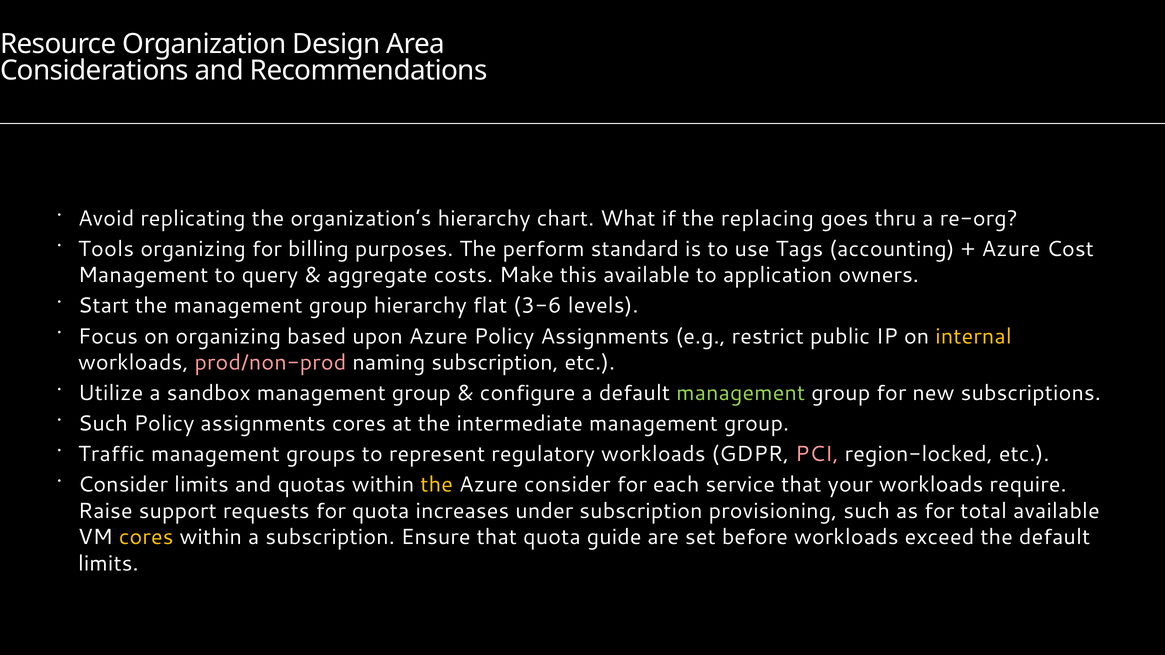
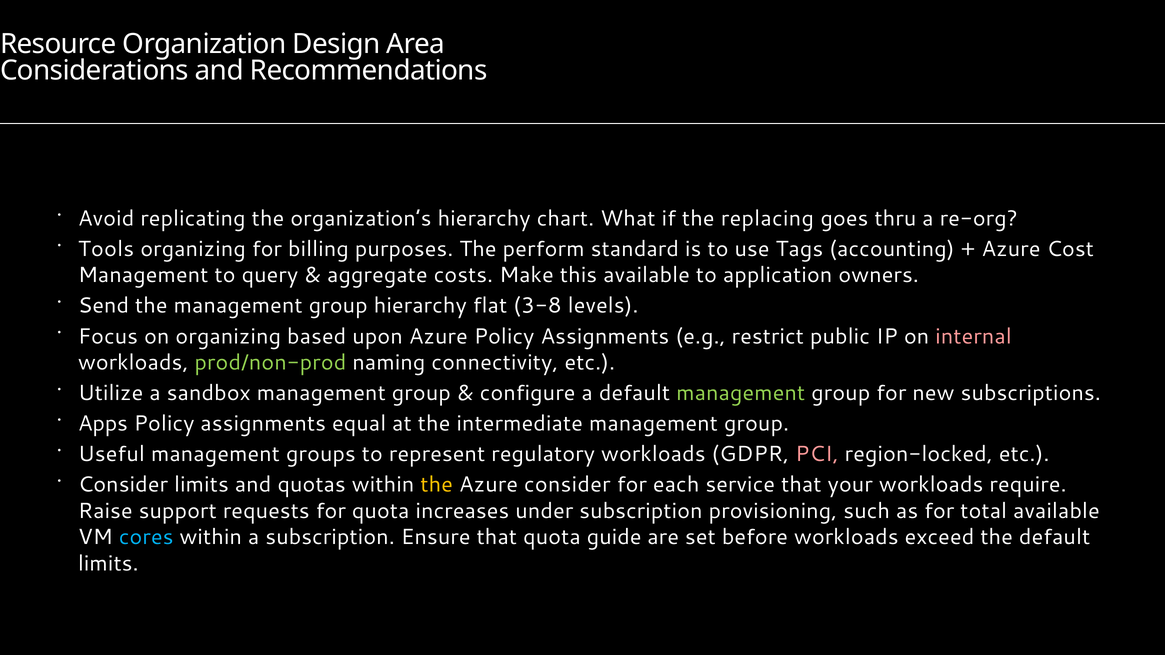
Start: Start -> Send (103, 306)
3-6: 3-6 -> 3-8 (537, 306)
internal colour: yellow -> pink (973, 336)
prod/non-prod colour: pink -> light green (270, 363)
naming subscription: subscription -> connectivity (495, 363)
Such: Such -> Apps (103, 424)
assignments cores: cores -> equal (359, 424)
Traffic: Traffic -> Useful (111, 454)
cores colour: yellow -> light blue (146, 537)
